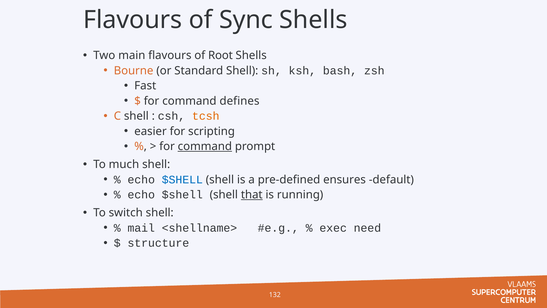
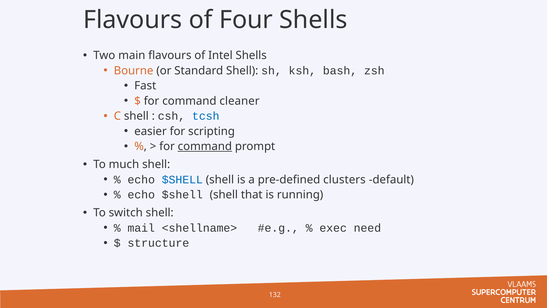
Sync: Sync -> Four (246, 20)
Root: Root -> Intel (220, 55)
defines: defines -> cleaner (240, 101)
tcsh colour: orange -> blue (206, 116)
ensures: ensures -> clusters (344, 179)
that underline: present -> none (252, 195)
